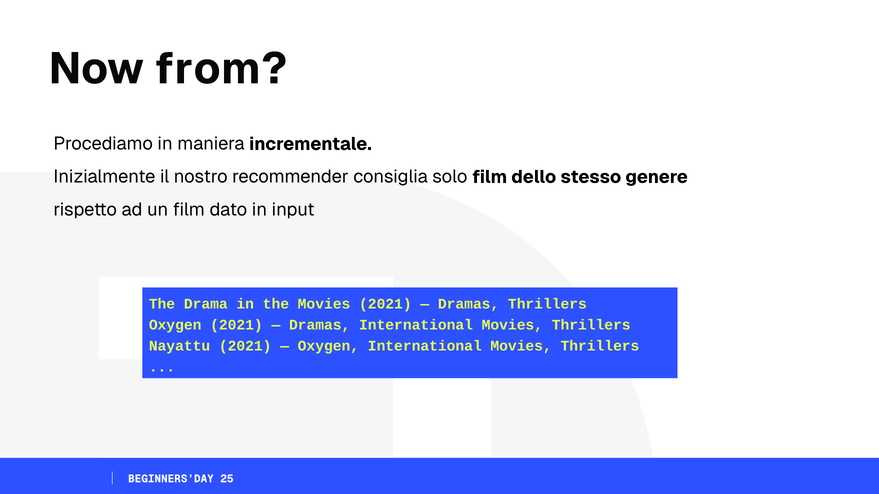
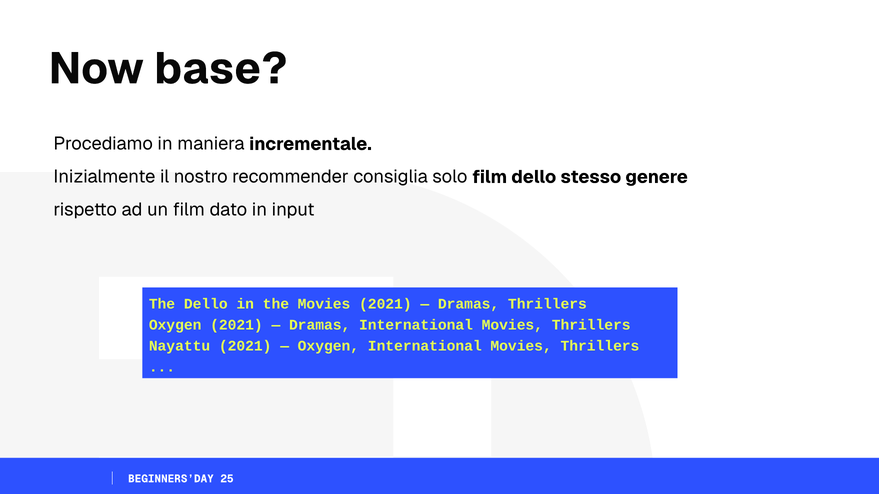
from: from -> base (221, 69)
The Drama: Drama -> Dello (206, 304)
